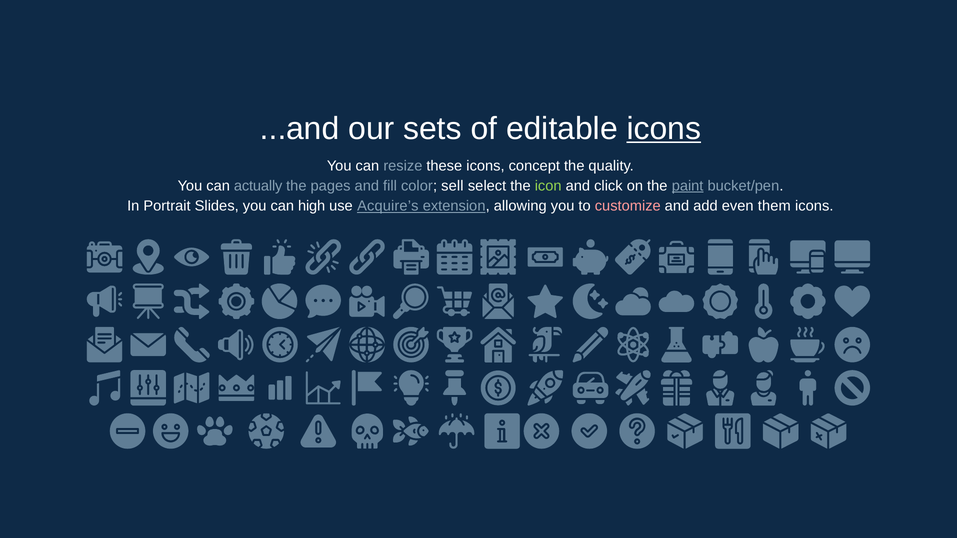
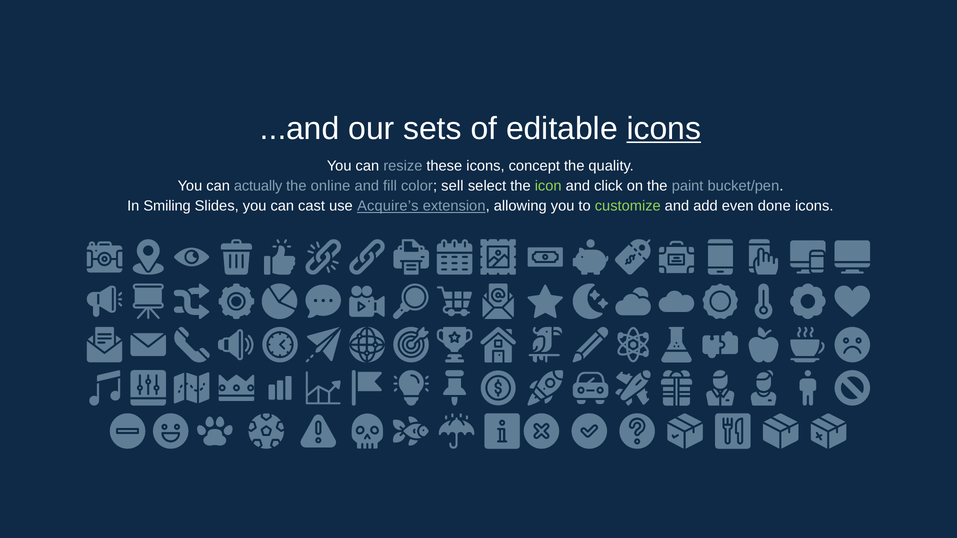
pages: pages -> online (330, 186)
paint underline: present -> none (688, 186)
Portrait: Portrait -> Smiling (167, 206)
high: high -> cast (312, 206)
customize colour: pink -> light green (628, 206)
them: them -> done (774, 206)
